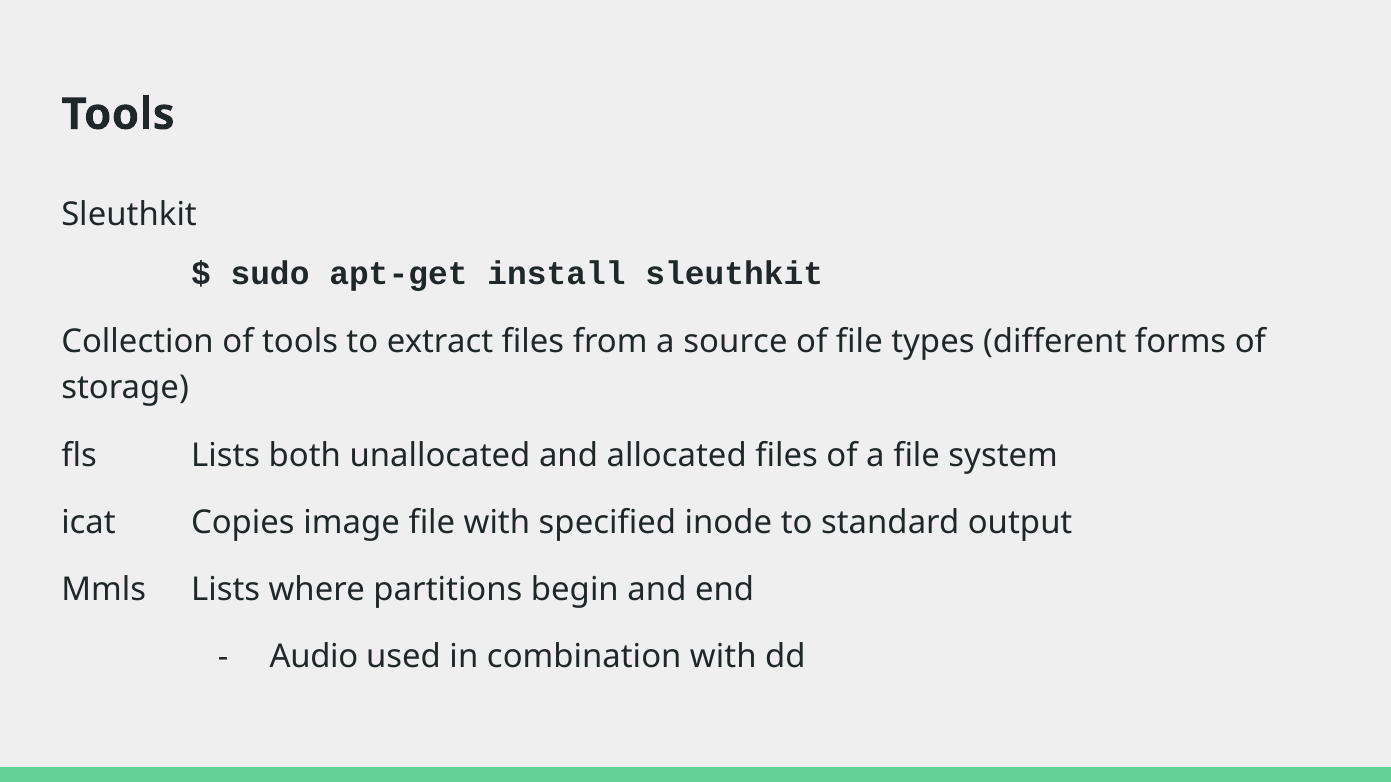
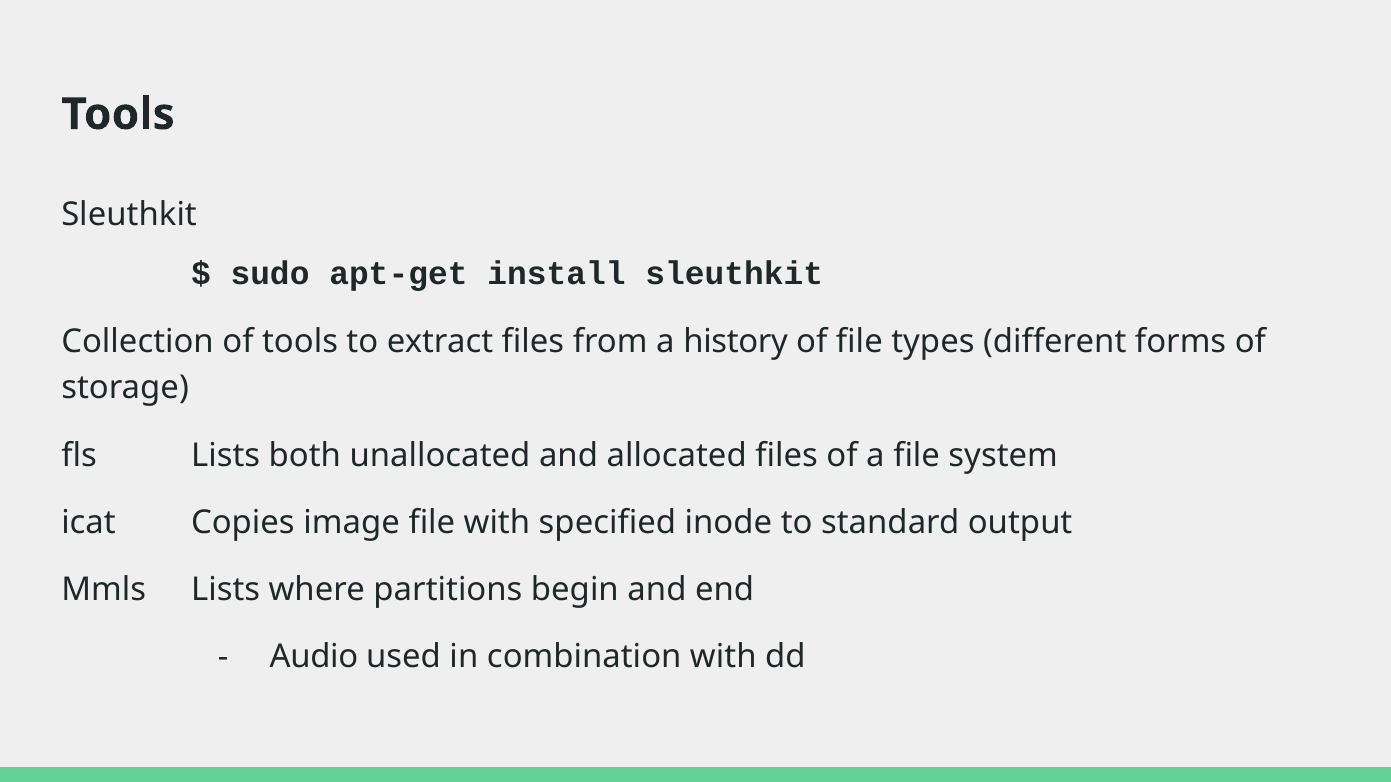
source: source -> history (736, 342)
